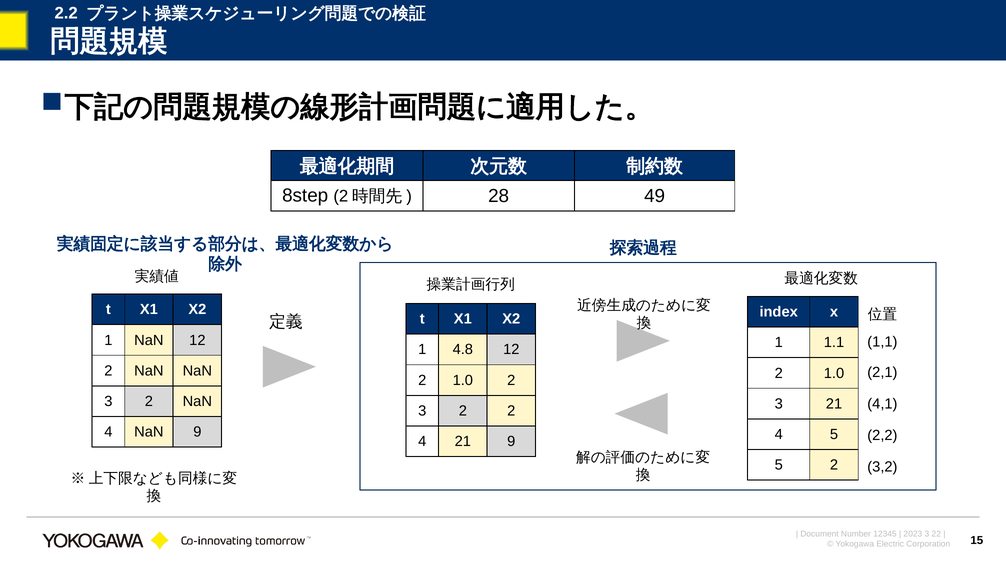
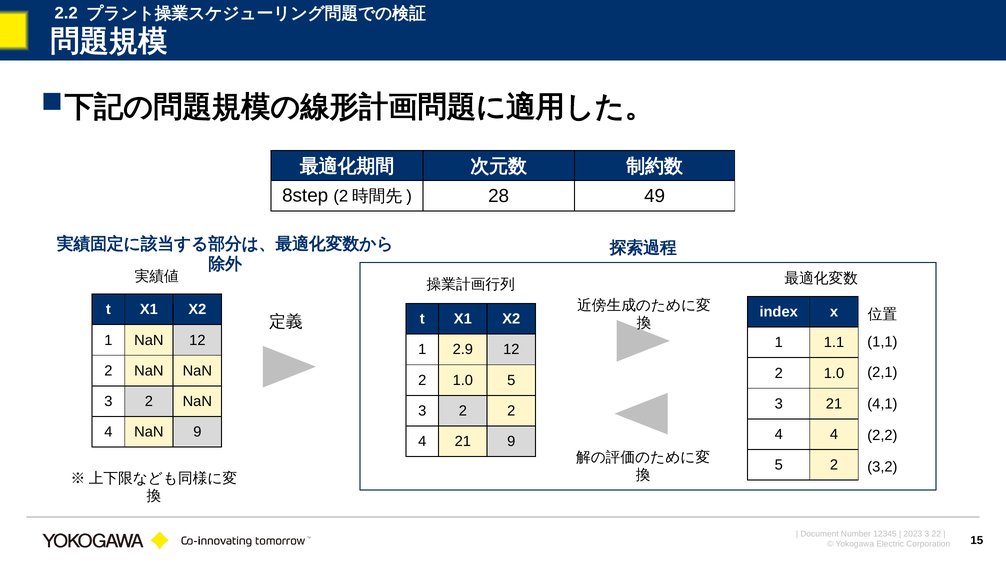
4.8: 4.8 -> 2.9 (463, 350)
1.0 2: 2 -> 5 (511, 380)
4 5: 5 -> 4 (834, 434)
